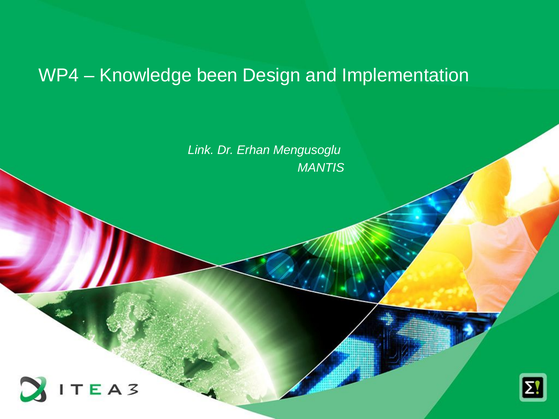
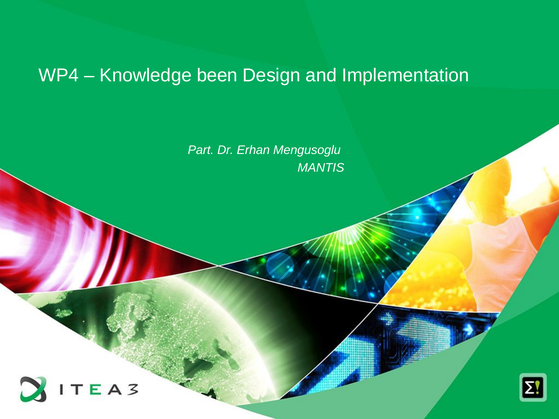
Link: Link -> Part (201, 150)
